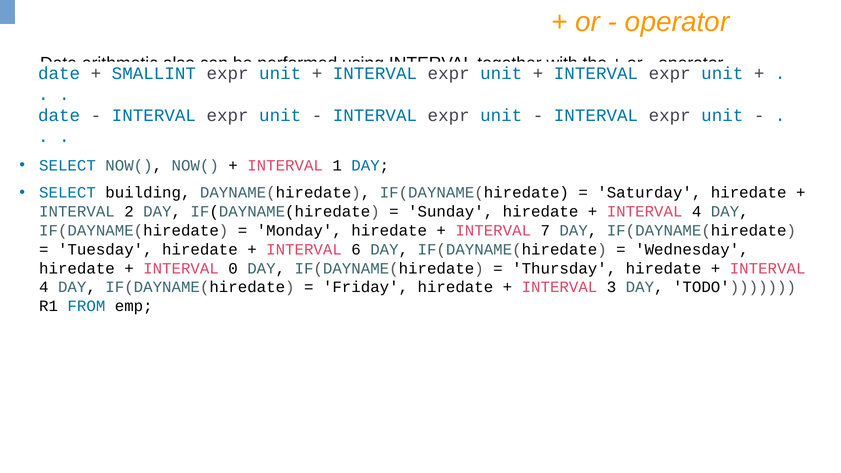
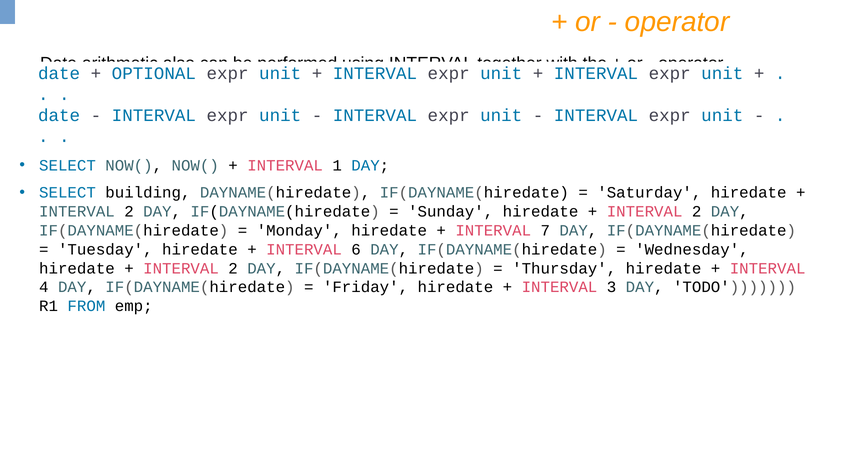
SMALLINT: SMALLINT -> OPTIONAL (154, 73)
4: 4 -> 2 (697, 212)
0: 0 -> 2 (233, 268)
